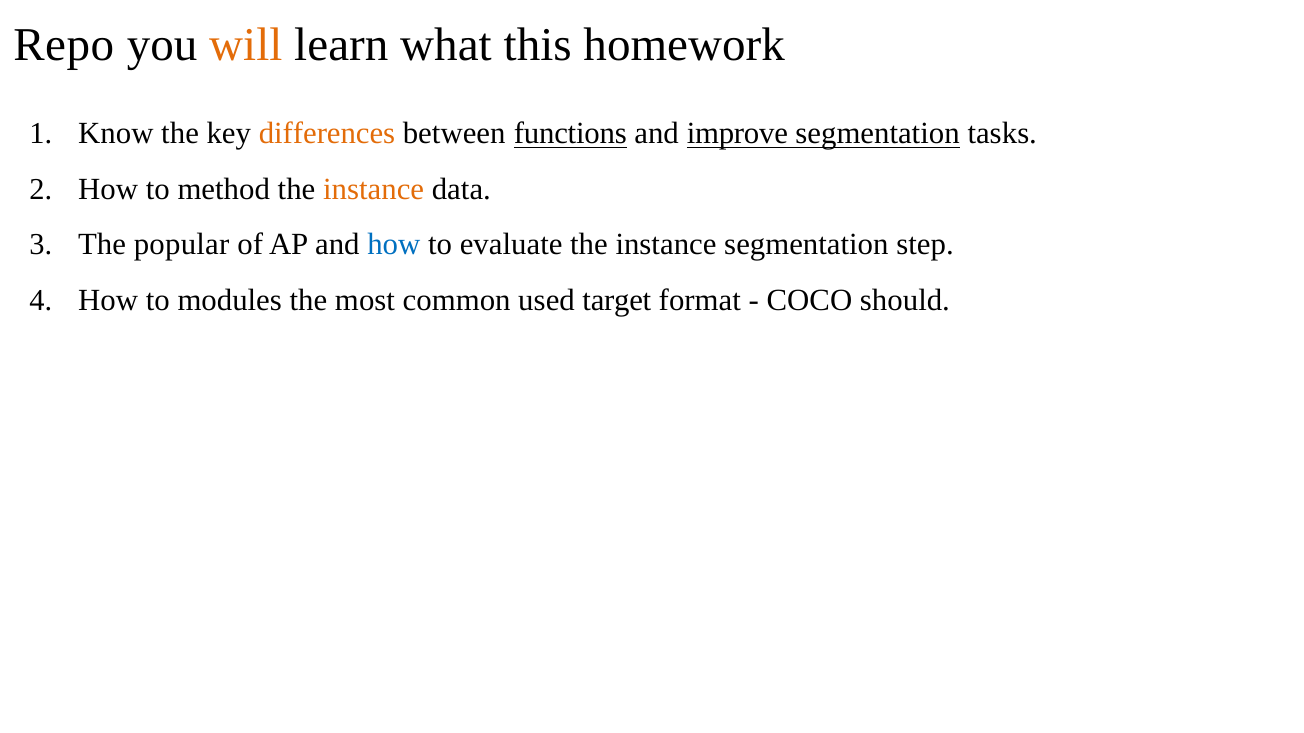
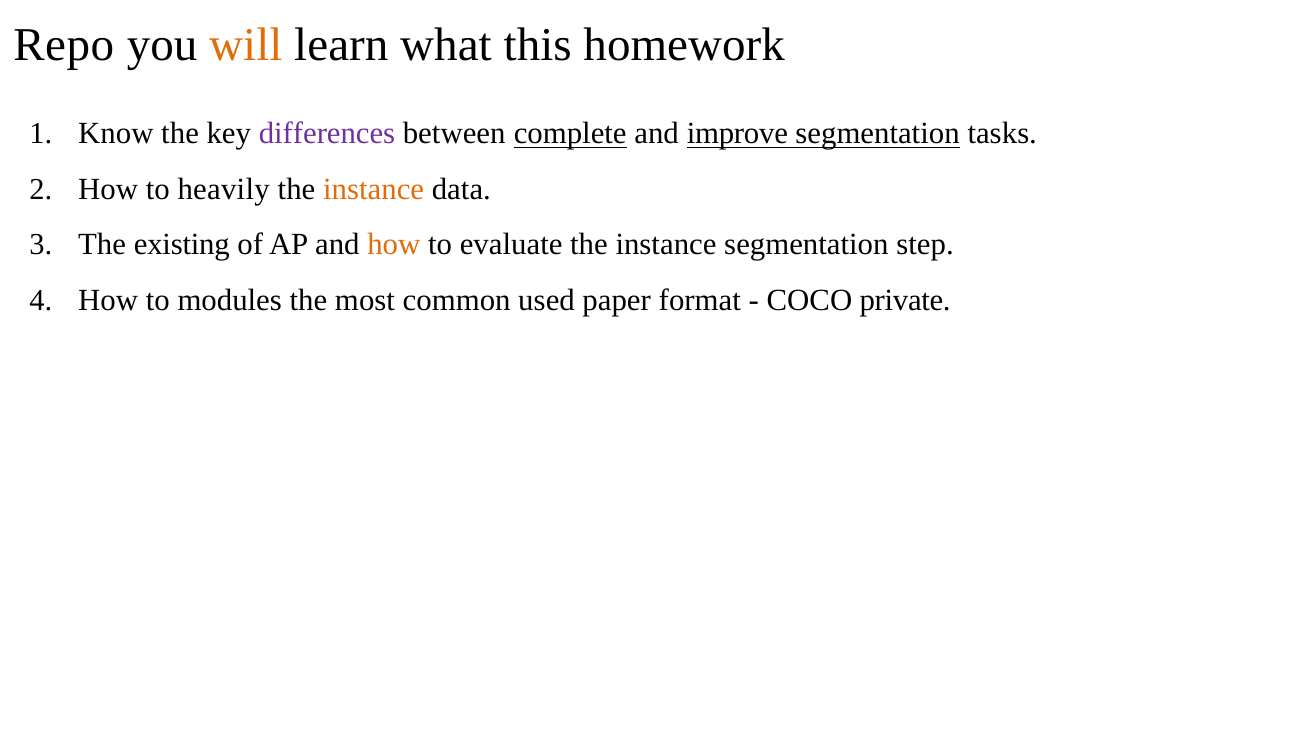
differences colour: orange -> purple (327, 134)
functions: functions -> complete (570, 134)
method: method -> heavily (224, 189)
popular: popular -> existing (182, 245)
how colour: blue -> orange (394, 245)
target: target -> paper (617, 300)
should: should -> private (905, 300)
